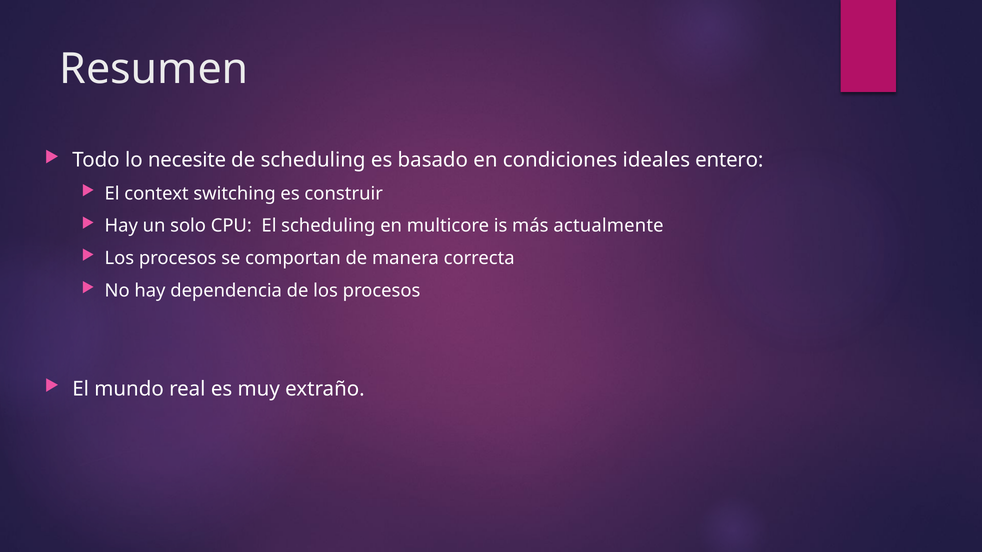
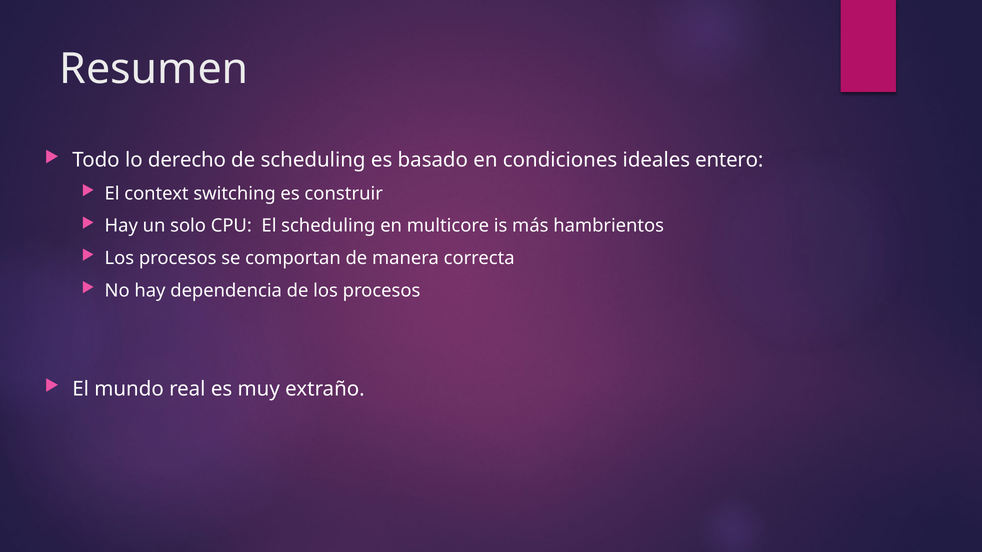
necesite: necesite -> derecho (187, 160)
actualmente: actualmente -> hambrientos (609, 226)
